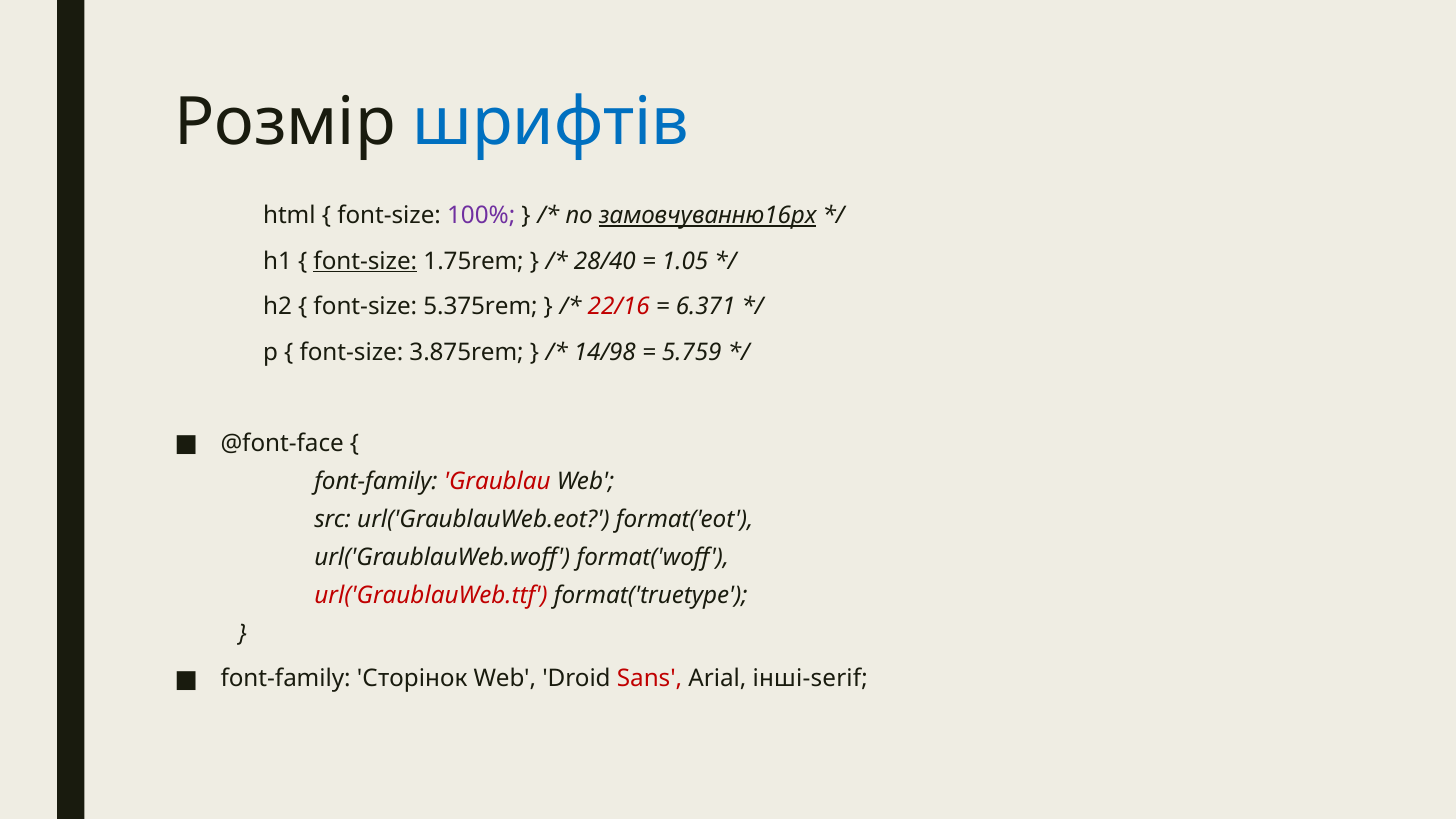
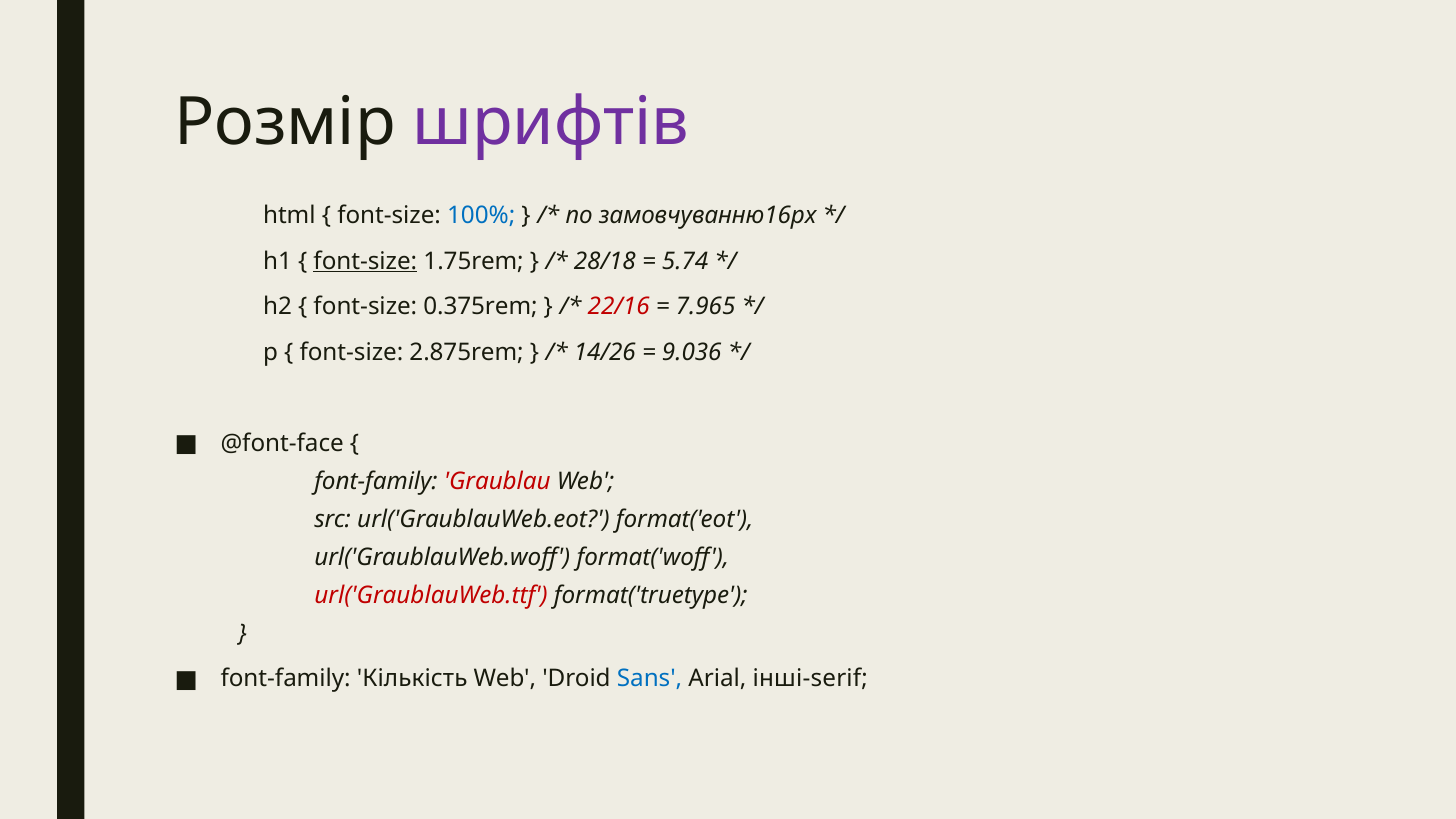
шрифтів colour: blue -> purple (551, 122)
100% colour: purple -> blue (481, 216)
замовчуванню16px underline: present -> none (708, 216)
28/40: 28/40 -> 28/18 (605, 261)
1.05: 1.05 -> 5.74 (685, 261)
5.375rem: 5.375rem -> 0.375rem (481, 307)
6.371: 6.371 -> 7.965 (706, 307)
3.875rem: 3.875rem -> 2.875rem (467, 352)
14/98: 14/98 -> 14/26 (605, 352)
5.759: 5.759 -> 9.036 (692, 352)
Сторінок: Сторінок -> Кількість (412, 679)
Sans colour: red -> blue (650, 679)
